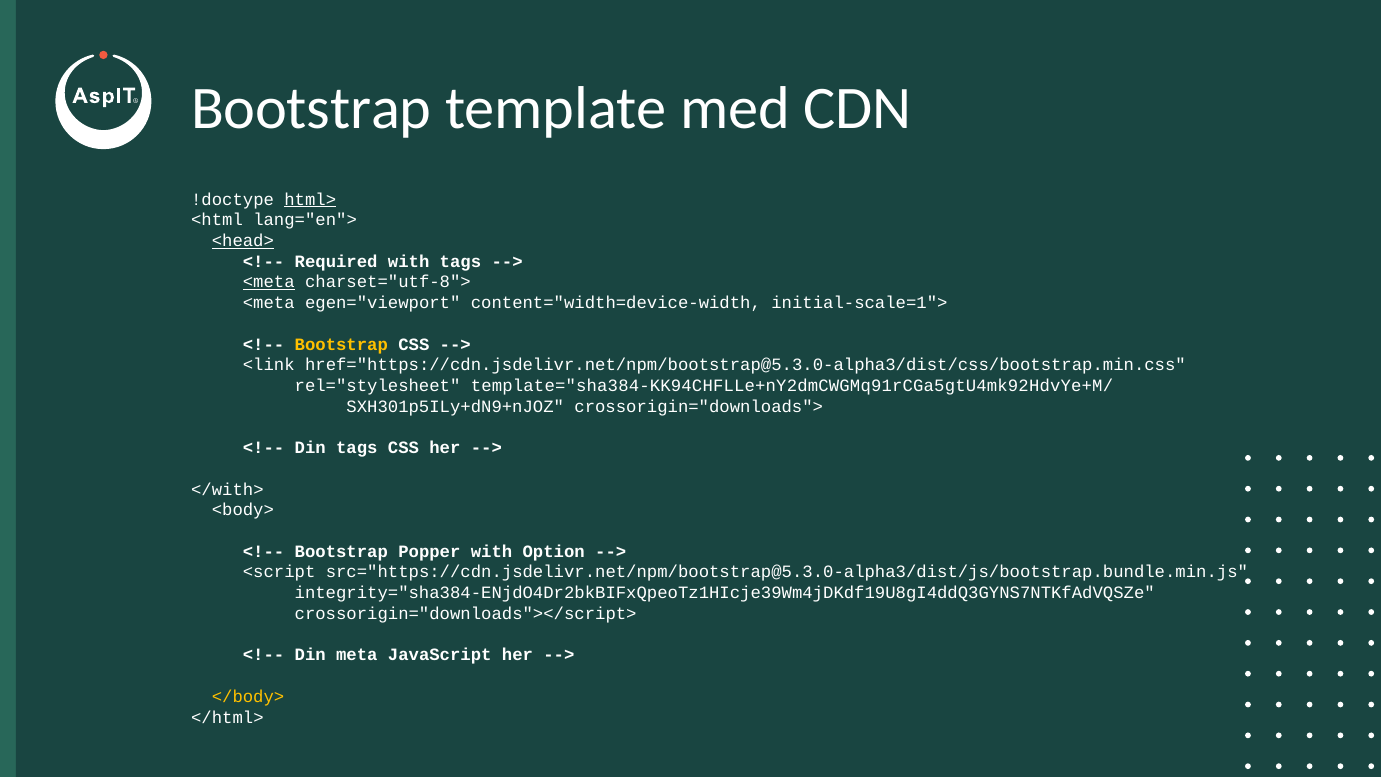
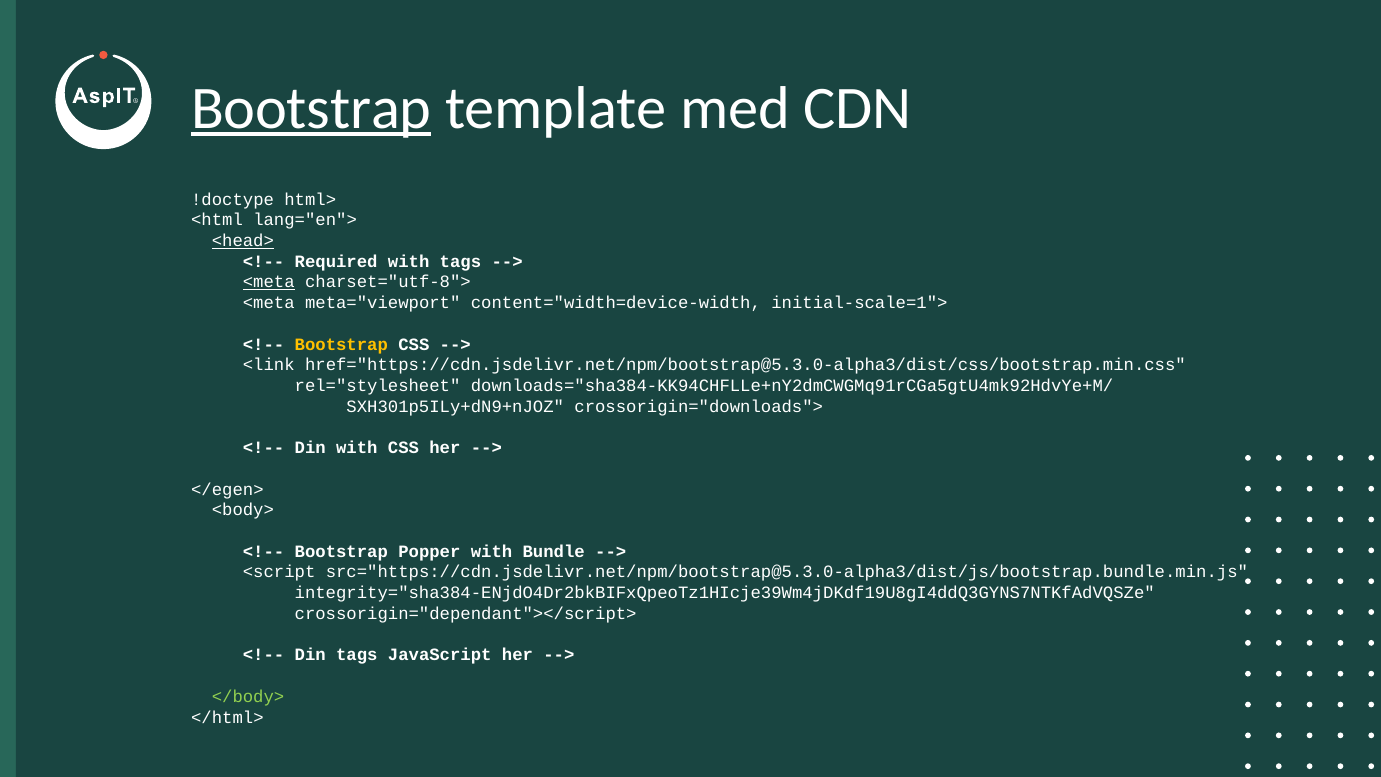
Bootstrap underline: none -> present (311, 108)
html> underline: present -> none (310, 199)
egen="viewport: egen="viewport -> meta="viewport (383, 303)
template="sha384-KK94CHFLLe+nY2dmCWGMq91rCGa5gtU4mk92HdvYe+M/: template="sha384-KK94CHFLLe+nY2dmCWGMq91rCGa5gtU4mk92HdvYe+M/ -> downloads="sha384-KK94CHFLLe+nY2dmCWGMq91rCGa5gtU4mk92HdvYe+M/ (792, 386)
Din tags: tags -> with (357, 448)
</with>: </with> -> </egen> (227, 489)
Option: Option -> Bundle (554, 551)
crossorigin="downloads"></script>: crossorigin="downloads"></script> -> crossorigin="dependant"></script> (466, 614)
Din meta: meta -> tags (357, 655)
</body> colour: yellow -> light green (248, 696)
